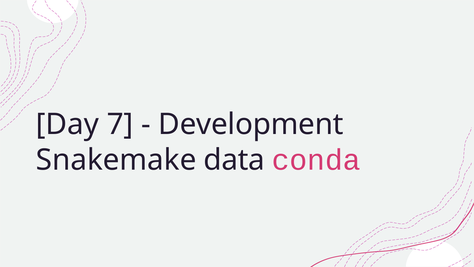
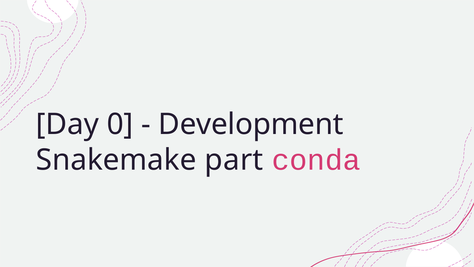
7: 7 -> 0 (120, 124)
data: data -> part (234, 160)
